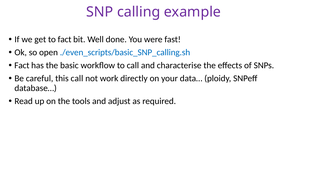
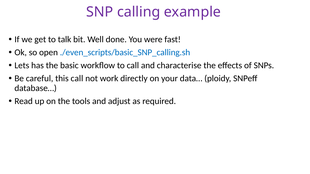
to fact: fact -> talk (65, 40)
Fact: Fact -> Lets (22, 66)
